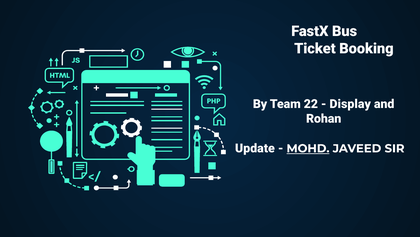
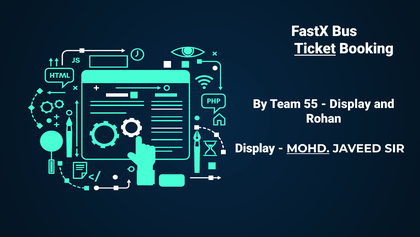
Ticket underline: none -> present (315, 49)
22: 22 -> 55 (311, 104)
Update: Update -> Display (255, 148)
